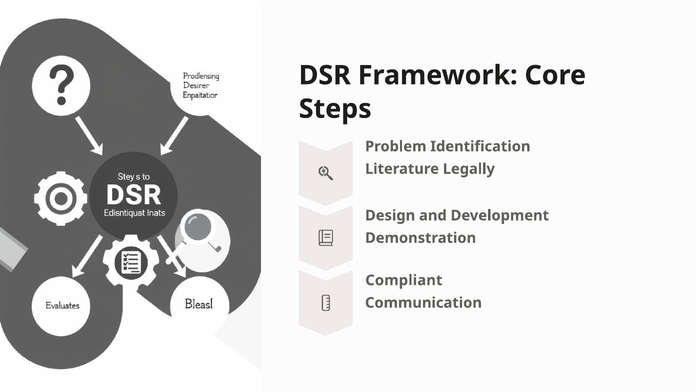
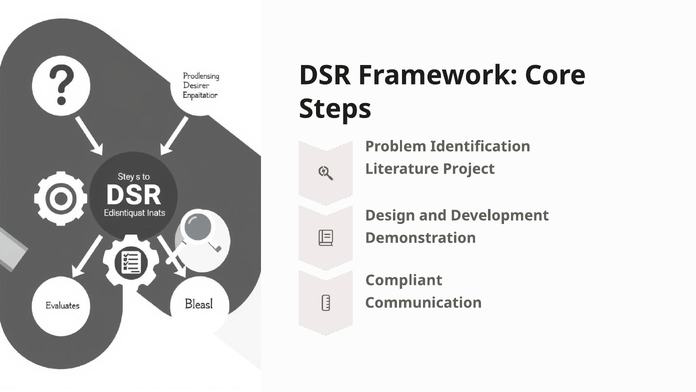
Legally: Legally -> Project (469, 169)
